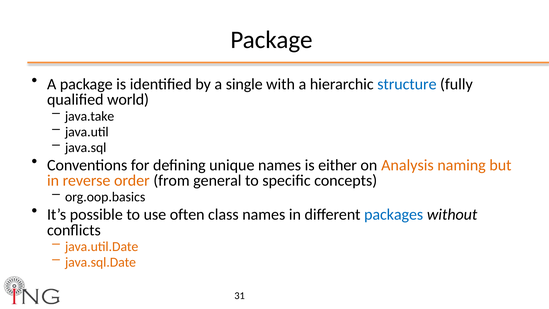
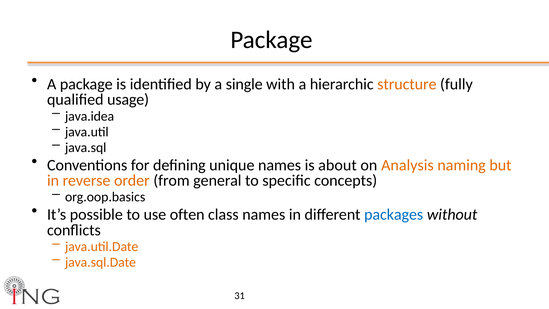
structure colour: blue -> orange (407, 84)
world: world -> usage (128, 100)
java.take: java.take -> java.idea (90, 116)
either: either -> about (337, 165)
